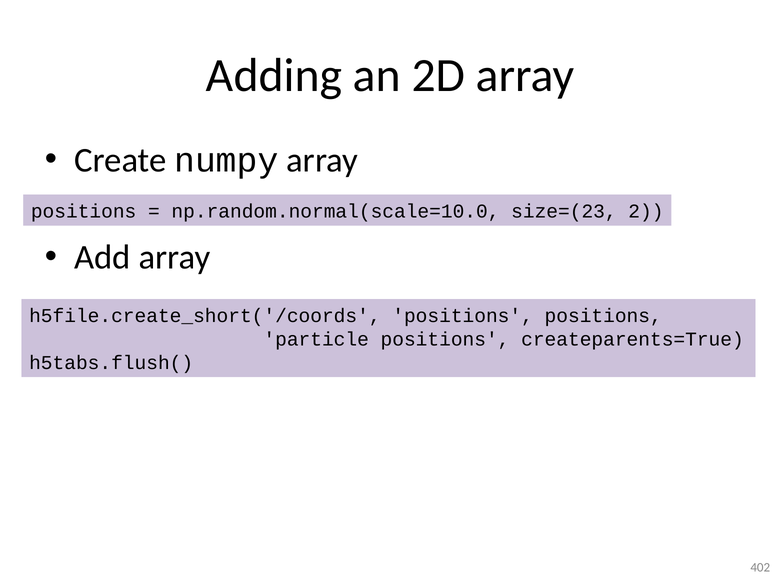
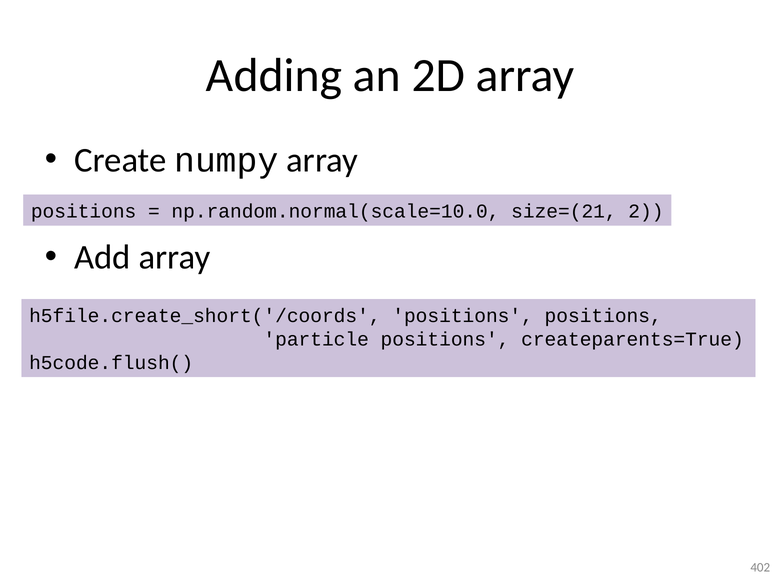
size=(23: size=(23 -> size=(21 (564, 211)
h5tabs.flush(: h5tabs.flush( -> h5code.flush( (111, 363)
